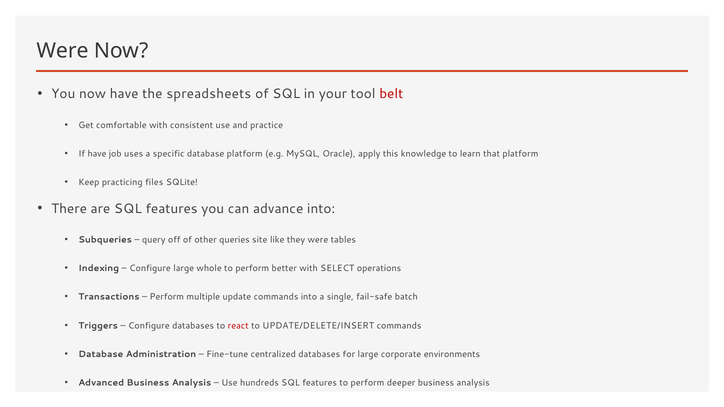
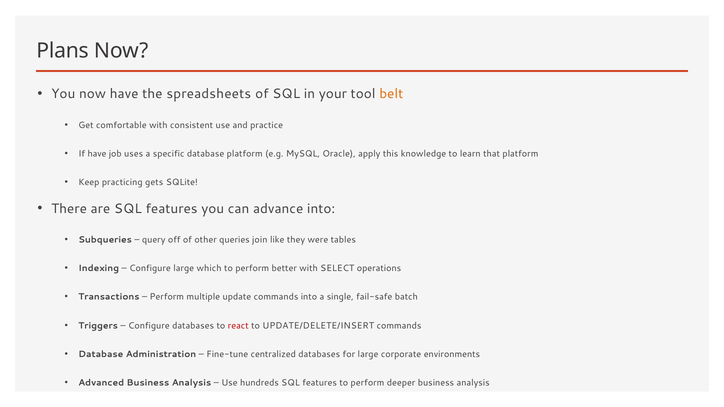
Were: Were -> Plans (63, 51)
belt colour: red -> orange (391, 94)
files: files -> gets (154, 182)
site: site -> join (260, 240)
whole: whole -> which (209, 268)
